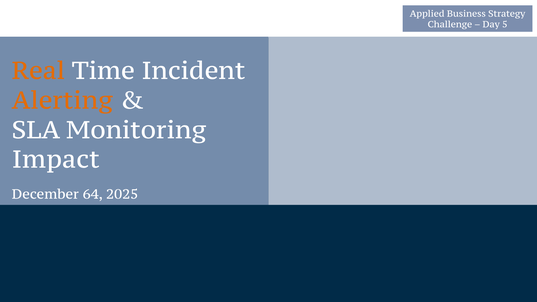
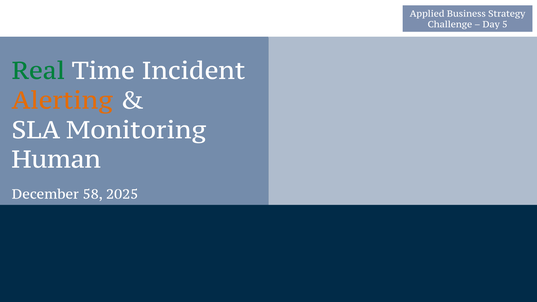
Real colour: orange -> green (38, 71)
Impact: Impact -> Human (56, 160)
64: 64 -> 58 (93, 194)
